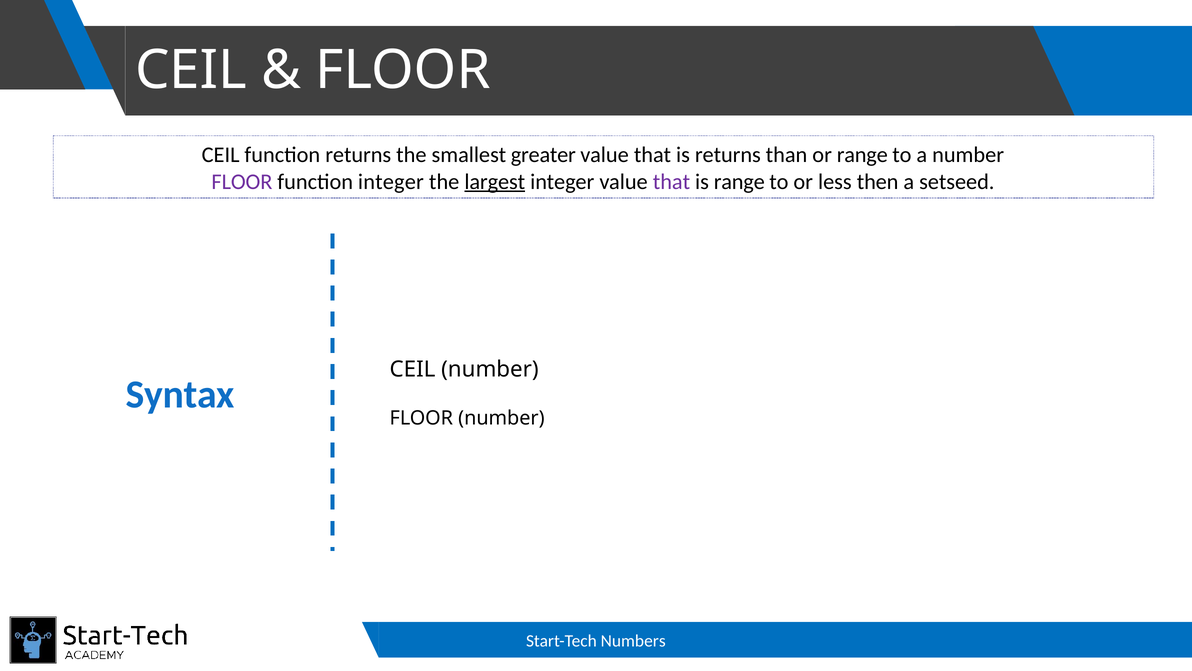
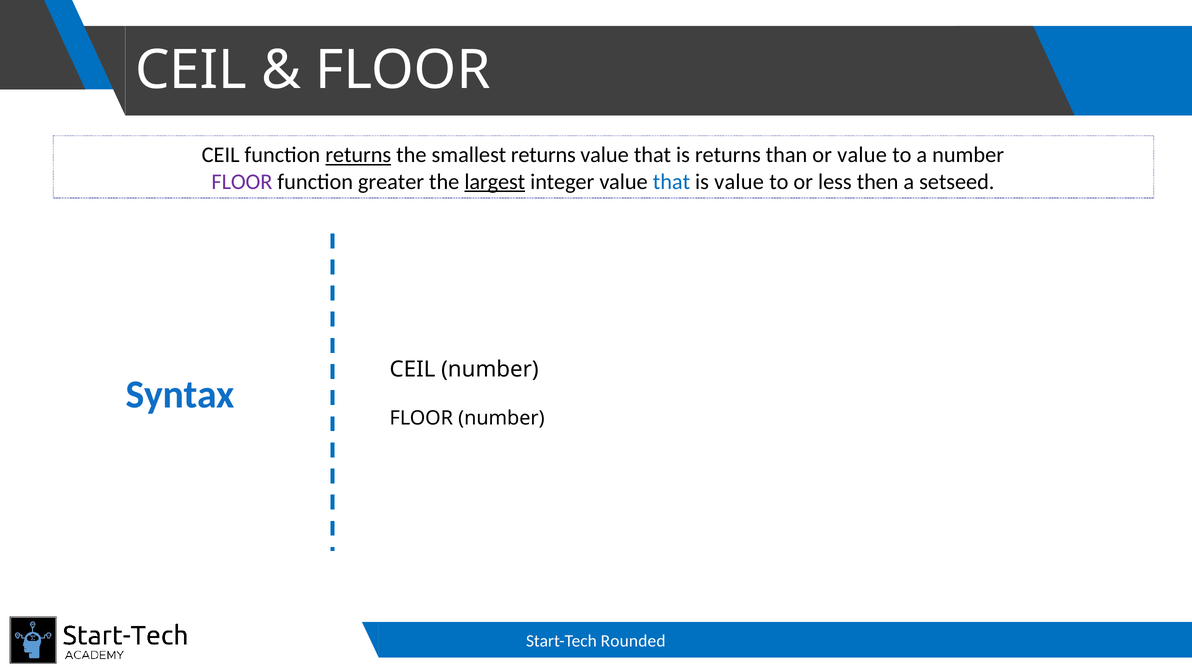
returns underline: none -> present (358, 155)
smallest greater: greater -> returns (543, 155)
or range: range -> value (862, 155)
function integer: integer -> greater (391, 182)
that colour: purple -> blue (671, 182)
is range: range -> value (739, 182)
Numbers: Numbers -> Rounded (633, 641)
